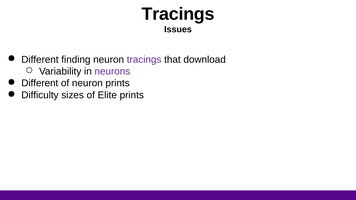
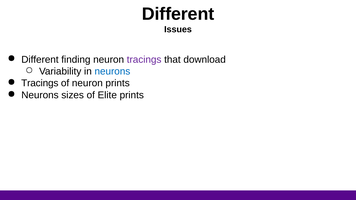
Tracings: Tracings -> Different (178, 14)
neurons colour: purple -> blue (112, 71)
Different: Different -> Tracings (40, 83)
Difficulty: Difficulty -> Neurons (40, 95)
